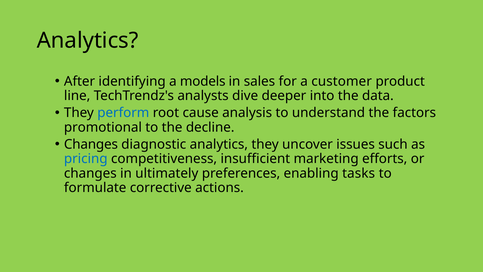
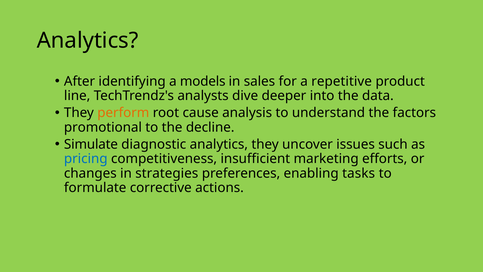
customer: customer -> repetitive (342, 81)
perform colour: blue -> orange (123, 113)
Changes: Changes -> Simulate (91, 144)
ultimately: ultimately -> strategies (167, 173)
